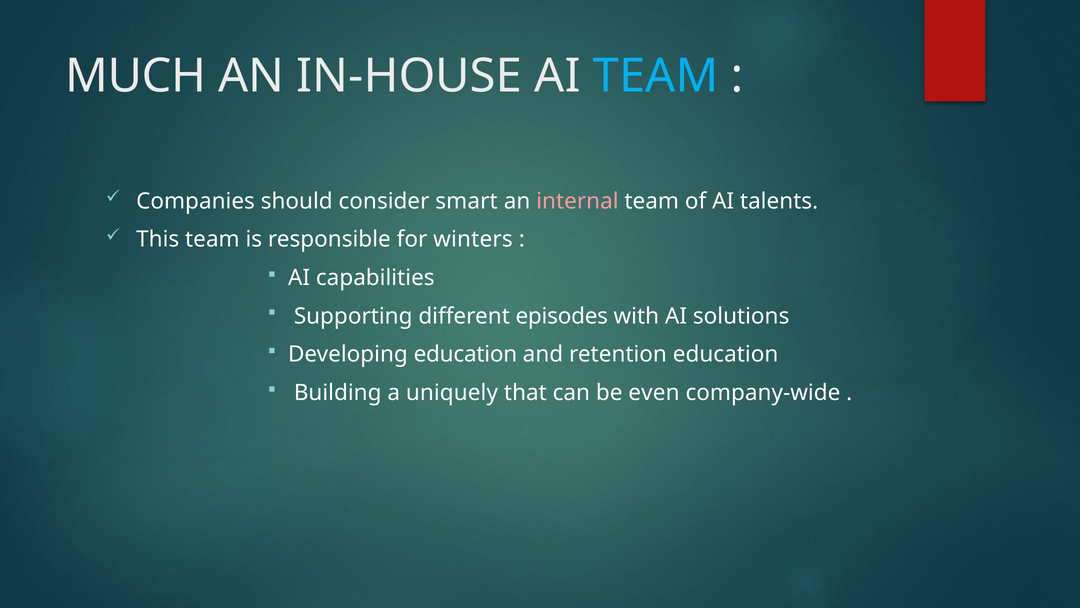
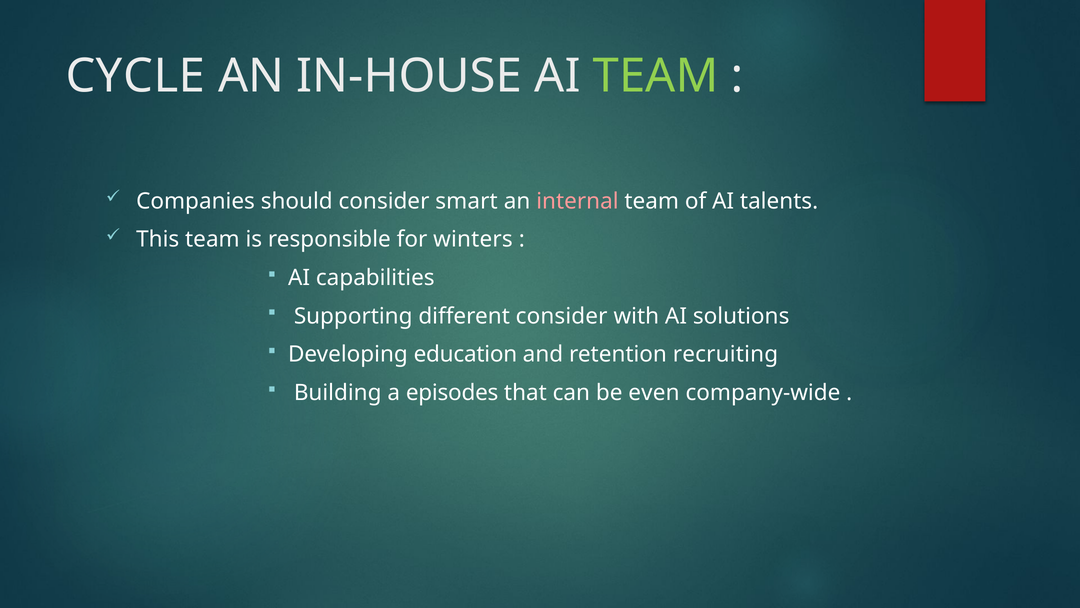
MUCH: MUCH -> CYCLE (135, 76)
TEAM colour: light blue -> light green (656, 76)
different episodes: episodes -> consider (562, 316)
retention education: education -> recruiting (725, 354)
uniquely: uniquely -> episodes (452, 393)
